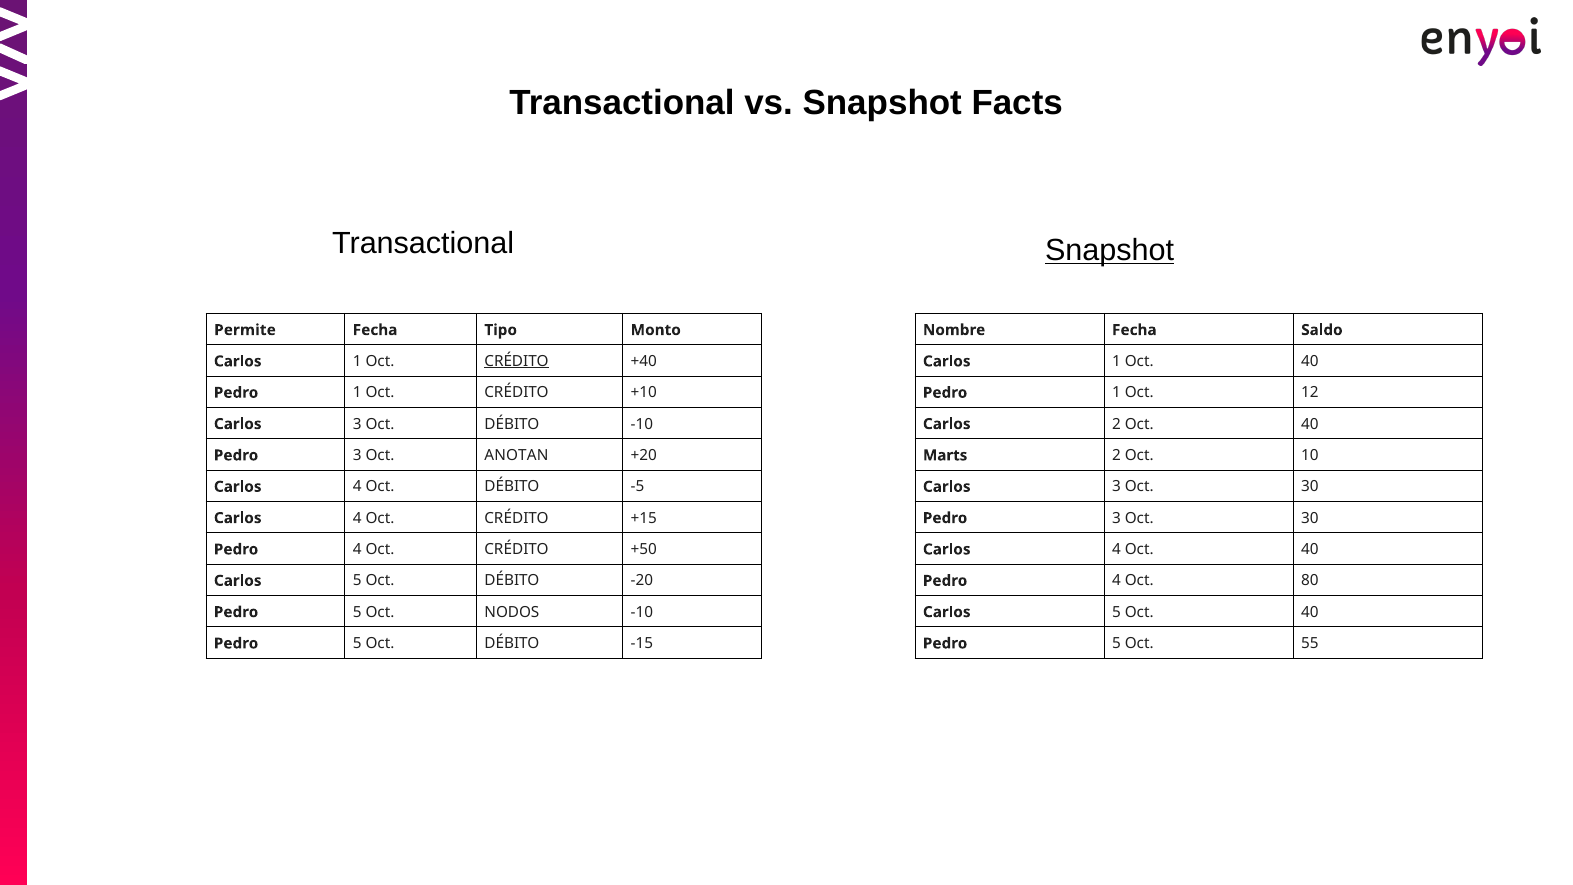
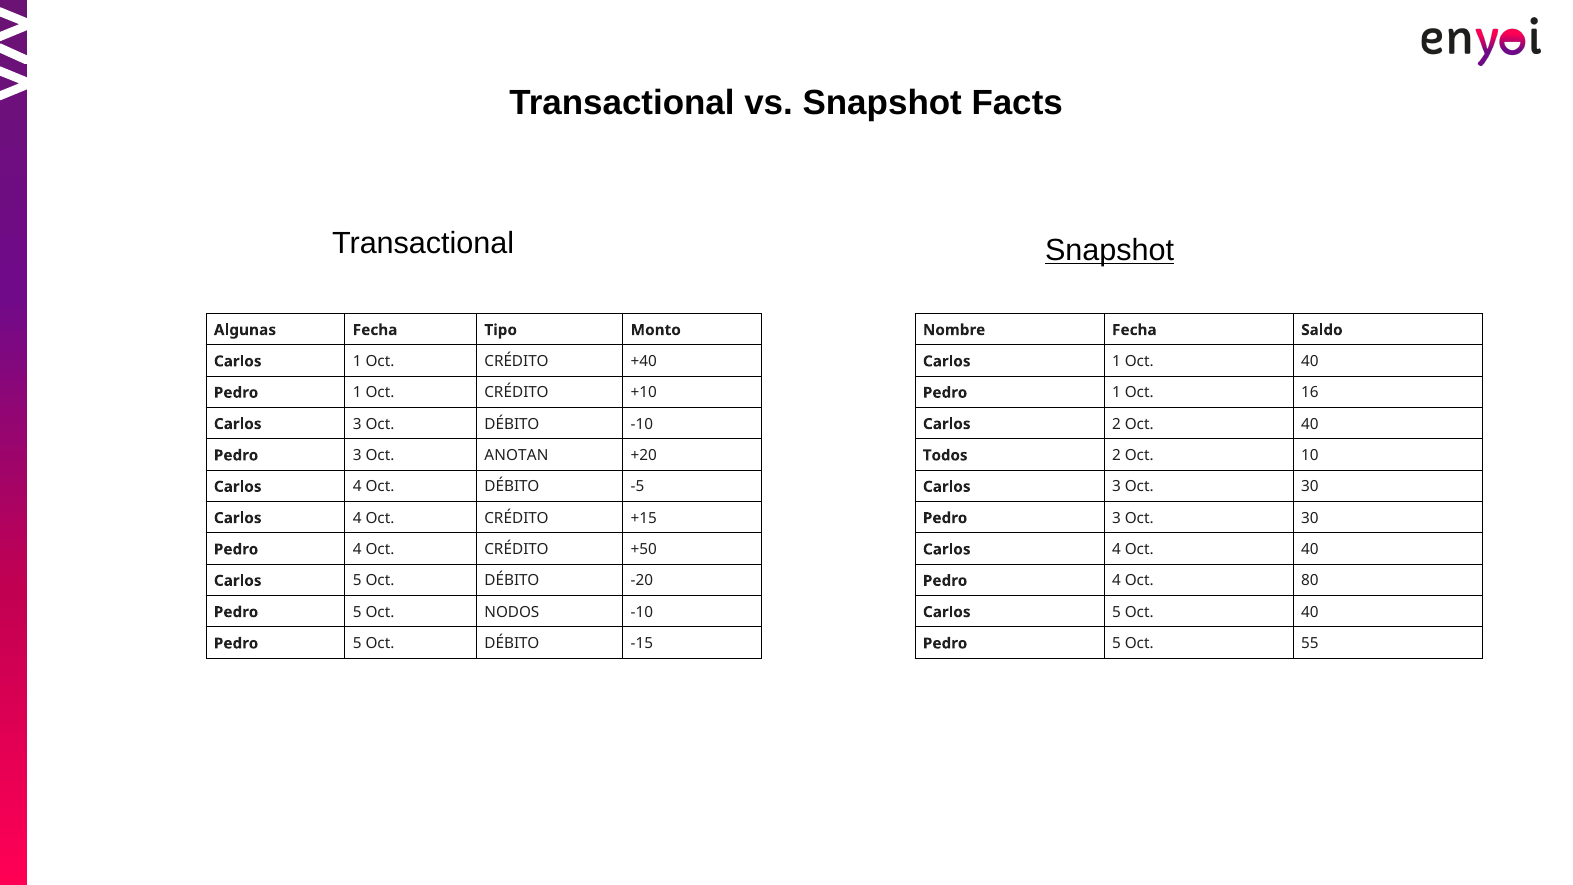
Permite: Permite -> Algunas (245, 330)
CRÉDITO underline: present -> none (517, 361)
12: 12 -> 16 (1310, 393)
Marts: Marts -> Todos (945, 455)
